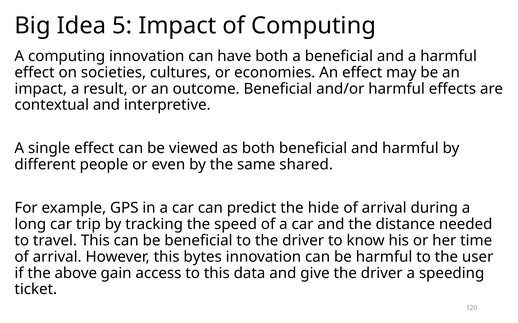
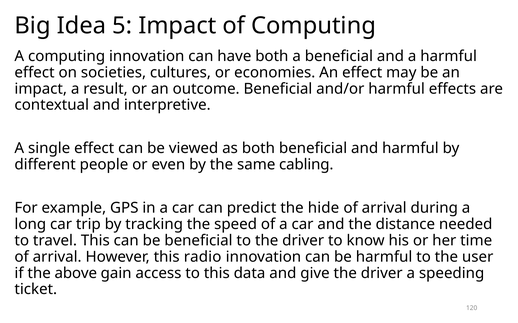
shared: shared -> cabling (306, 165)
bytes: bytes -> radio (203, 257)
